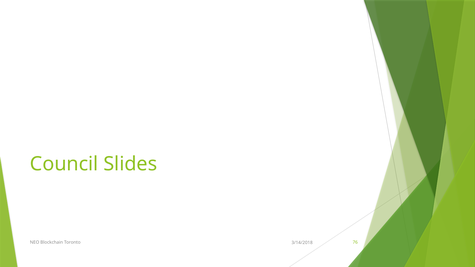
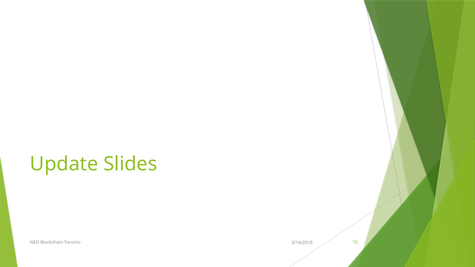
Council: Council -> Update (64, 164)
